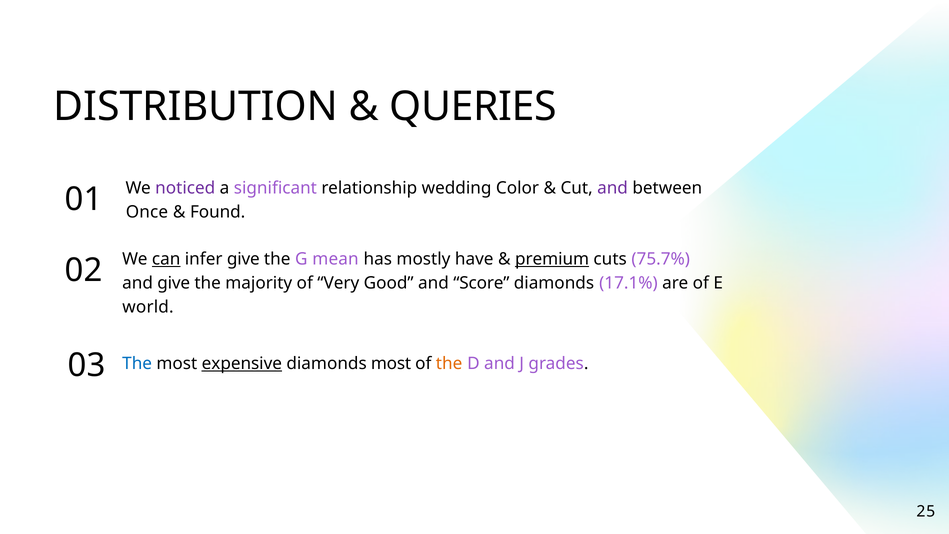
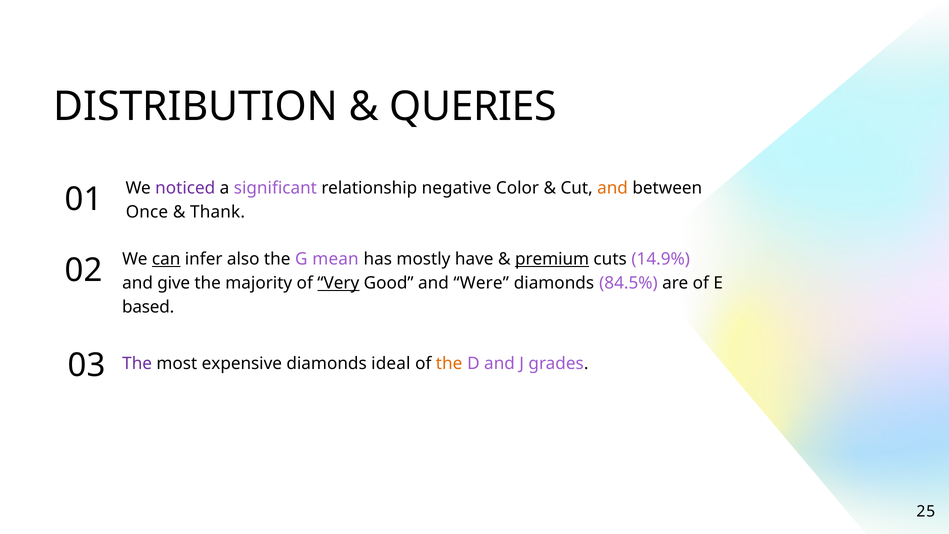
wedding: wedding -> negative (457, 188)
and colour: purple -> orange (613, 188)
Found: Found -> Thank (218, 212)
infer give: give -> also (243, 259)
75.7%: 75.7% -> 14.9% (661, 259)
Very underline: none -> present (338, 283)
Score: Score -> Were (481, 283)
17.1%: 17.1% -> 84.5% (628, 283)
world: world -> based (148, 307)
The colour: blue -> purple (137, 363)
expensive underline: present -> none (242, 363)
diamonds most: most -> ideal (391, 363)
